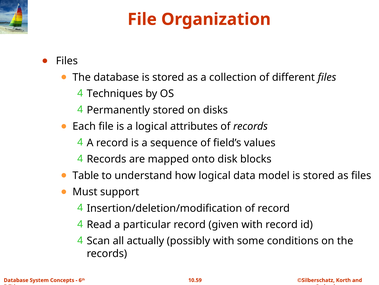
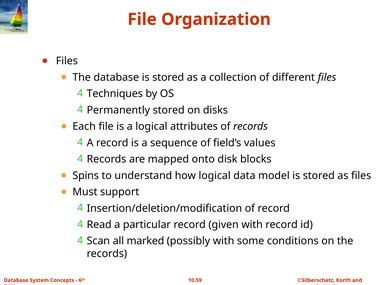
Table: Table -> Spins (86, 175)
actually: actually -> marked (145, 240)
